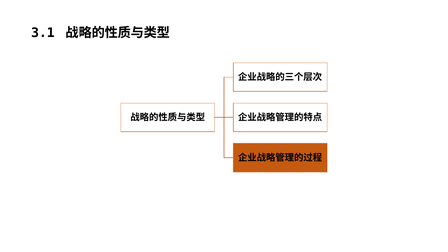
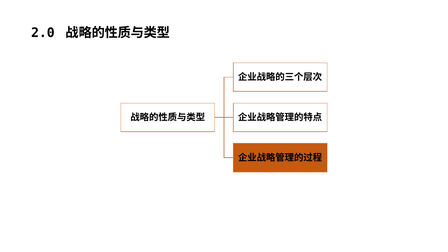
3.1: 3.1 -> 2.0 (43, 33)
